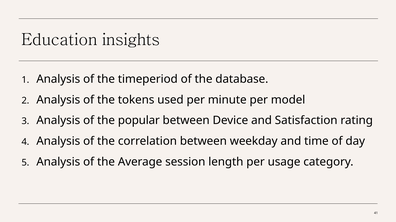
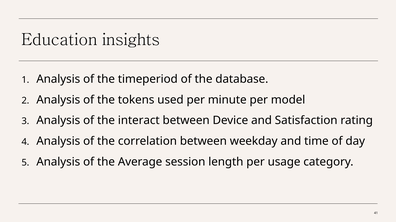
popular: popular -> interact (139, 121)
